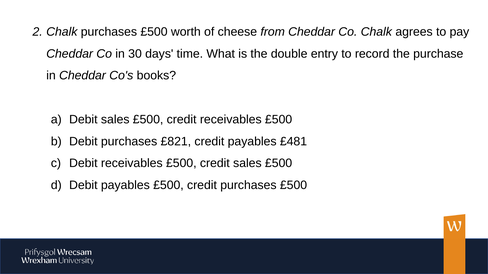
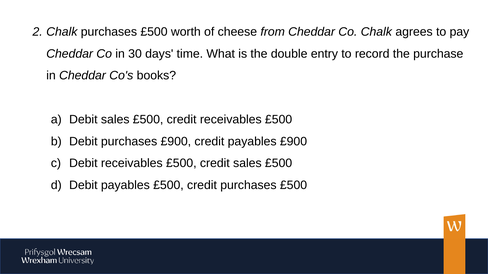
purchases £821: £821 -> £900 (176, 142)
payables £481: £481 -> £900 (293, 142)
